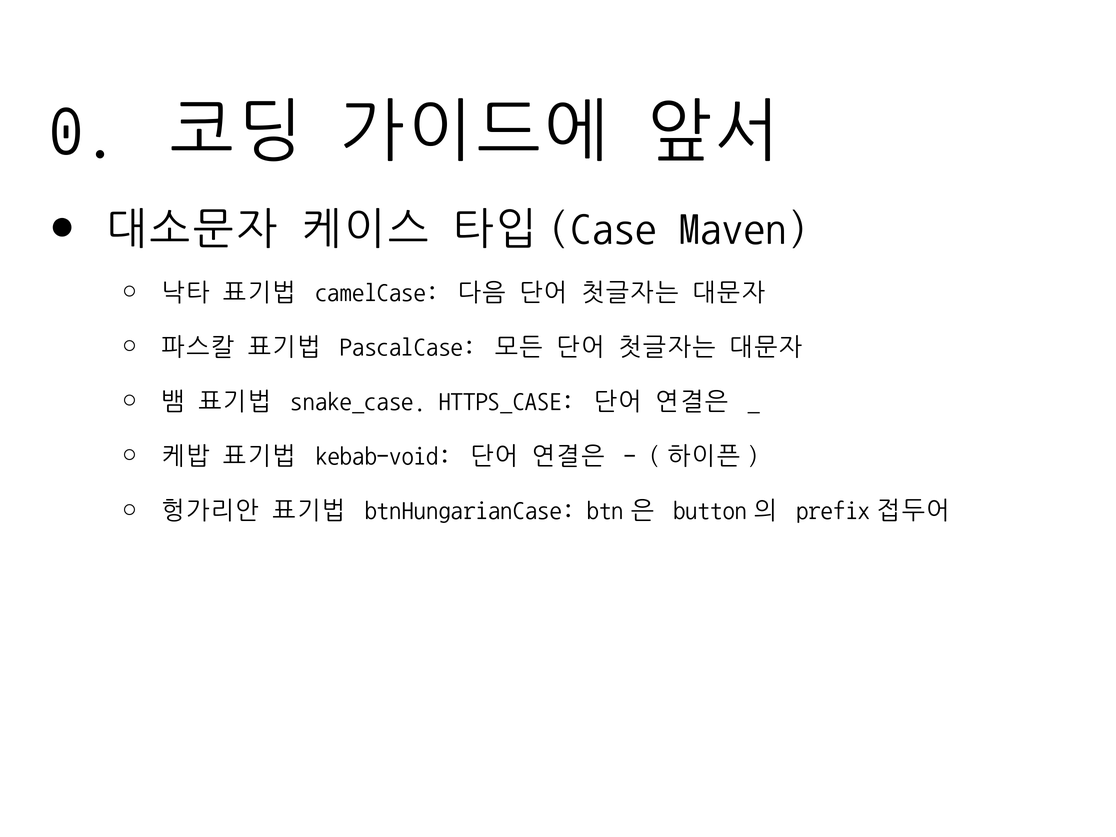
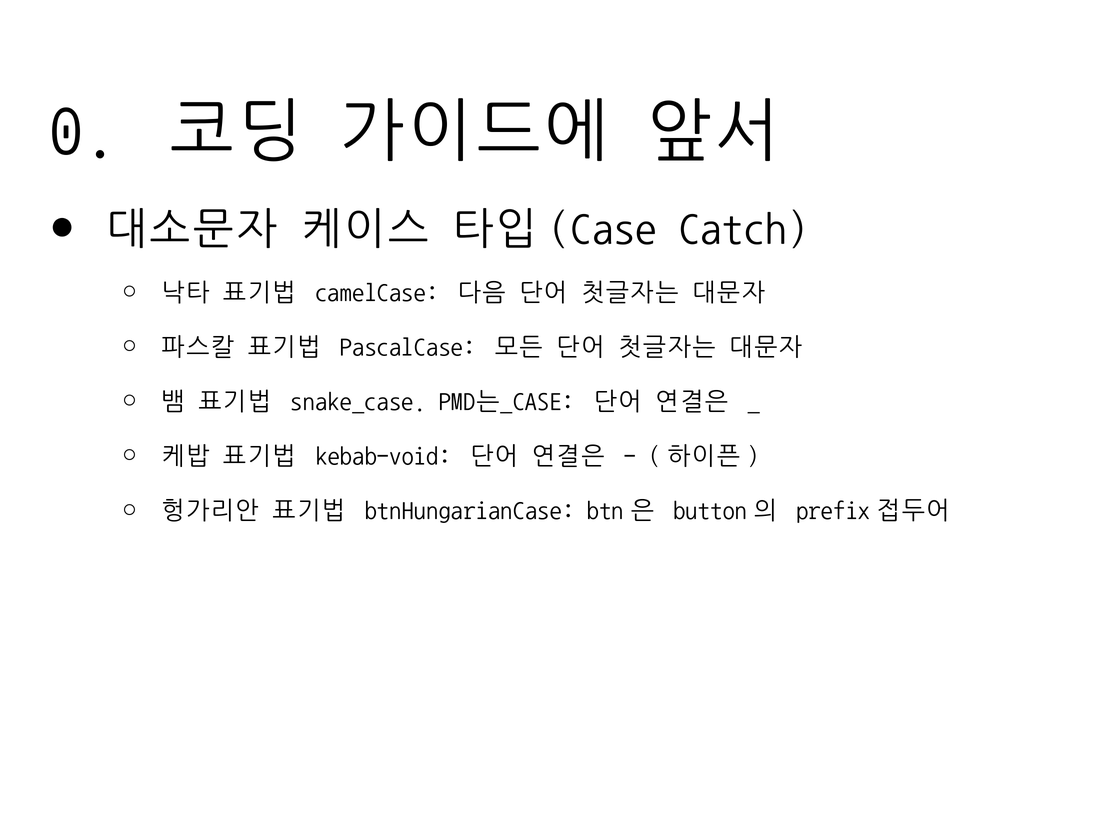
Maven: Maven -> Catch (744, 228)
HTTPS_CASE: HTTPS_CASE -> PMD는_CASE (506, 401)
